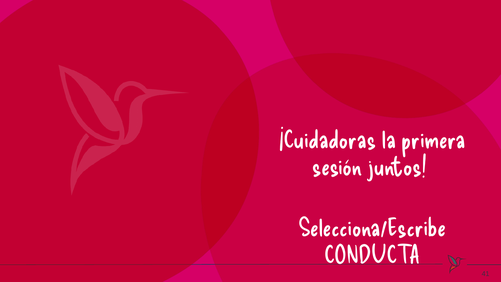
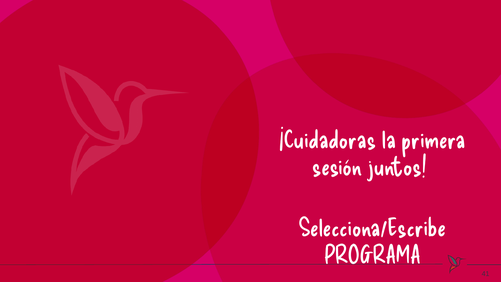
CONDUCTA: CONDUCTA -> PROGRAMA (372, 255)
